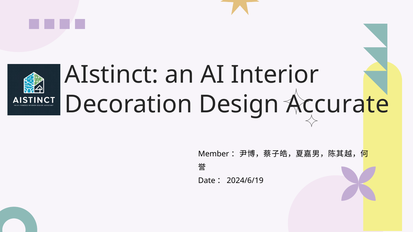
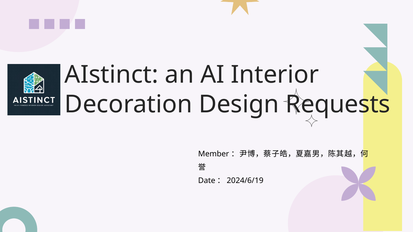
Accurate: Accurate -> Requests (338, 104)
